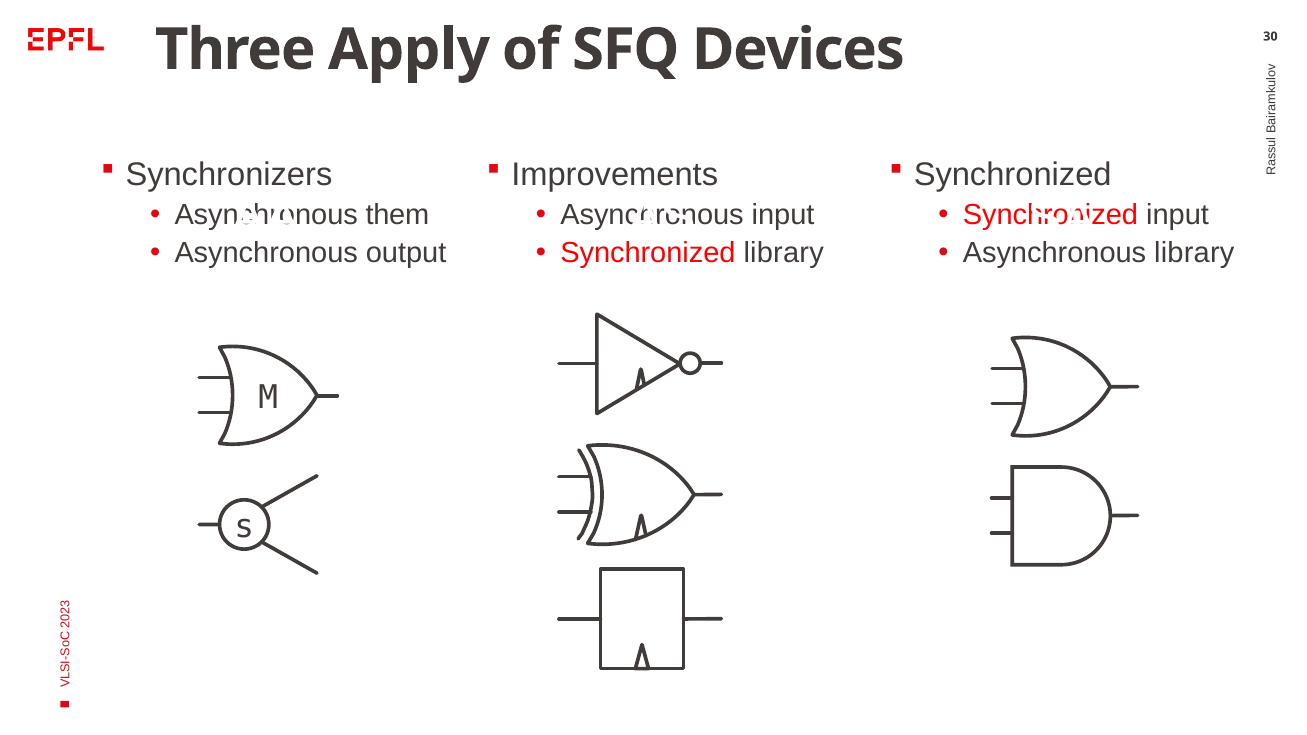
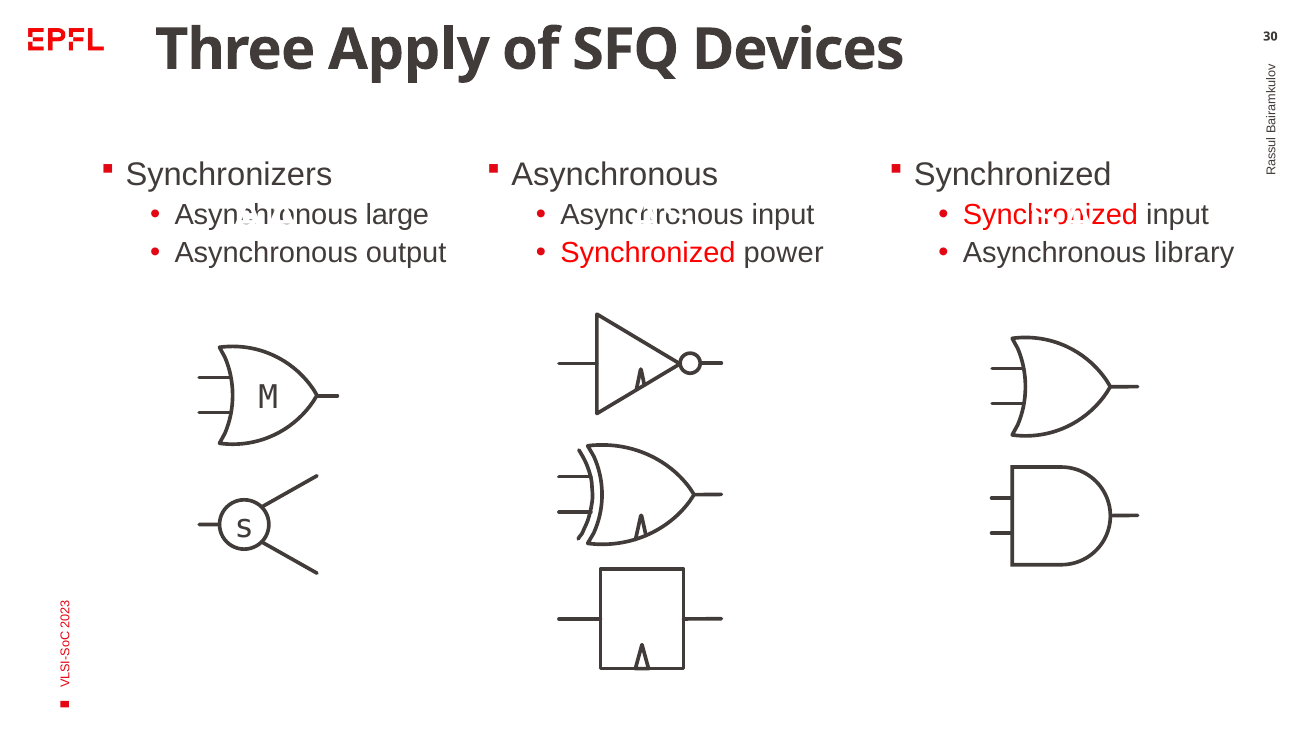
Improvements: Improvements -> Asynchronous (615, 175)
them: them -> large (397, 215)
Synchronized library: library -> power (784, 253)
